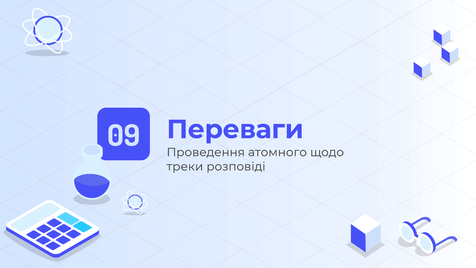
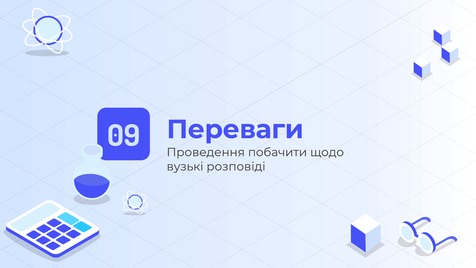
атомного: атомного -> побачити (278, 152)
треки: треки -> вузькі (185, 166)
